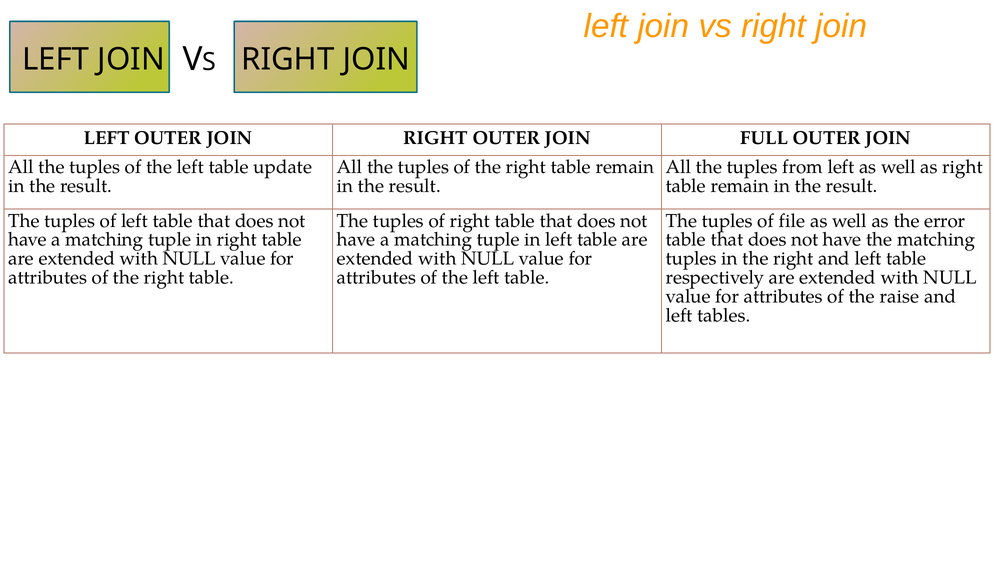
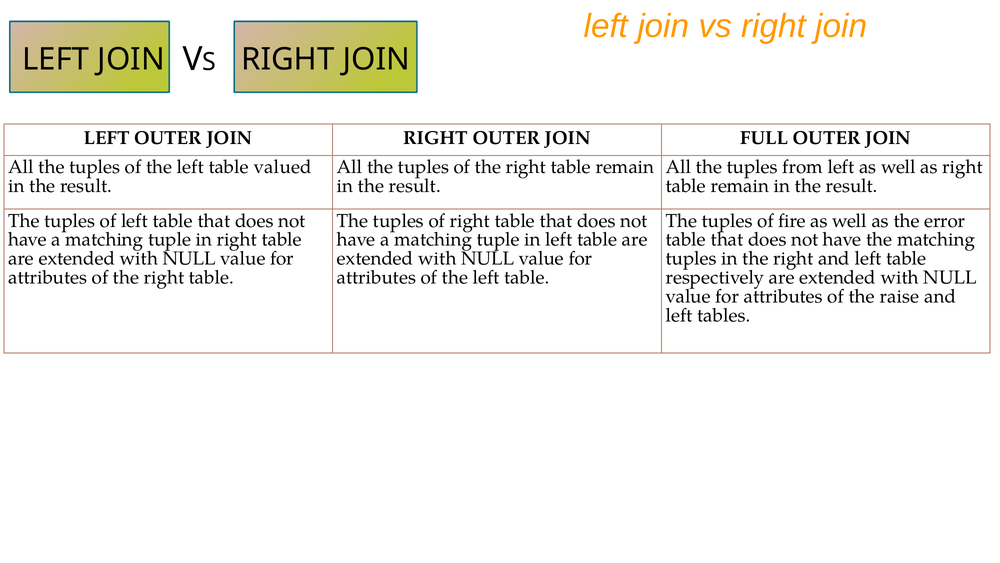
update: update -> valued (283, 167)
file: file -> fire (792, 221)
